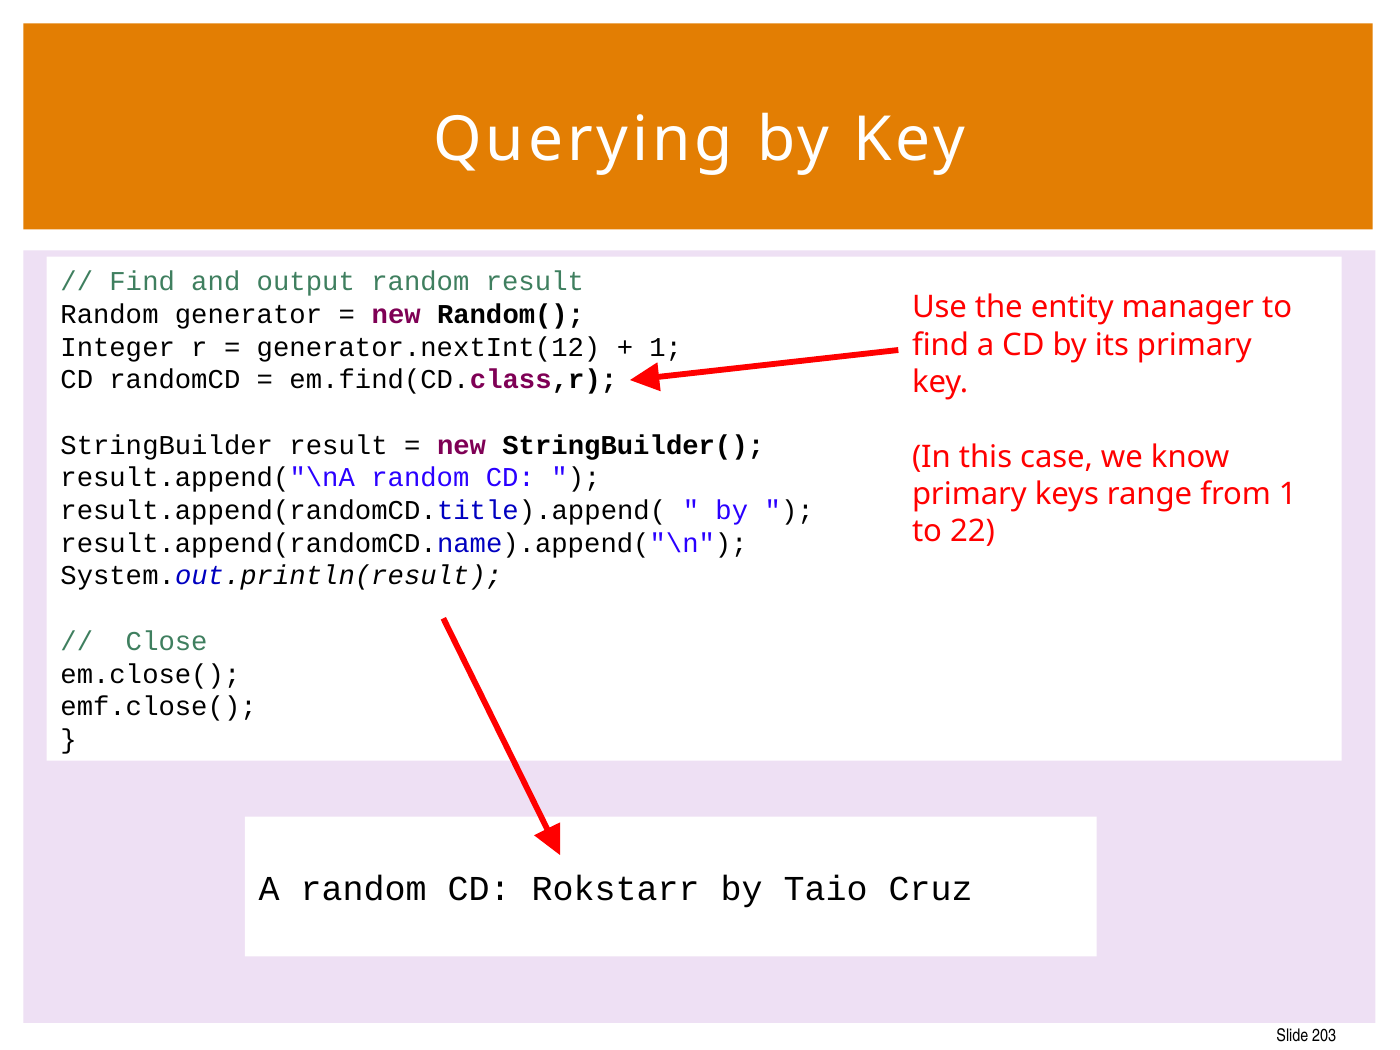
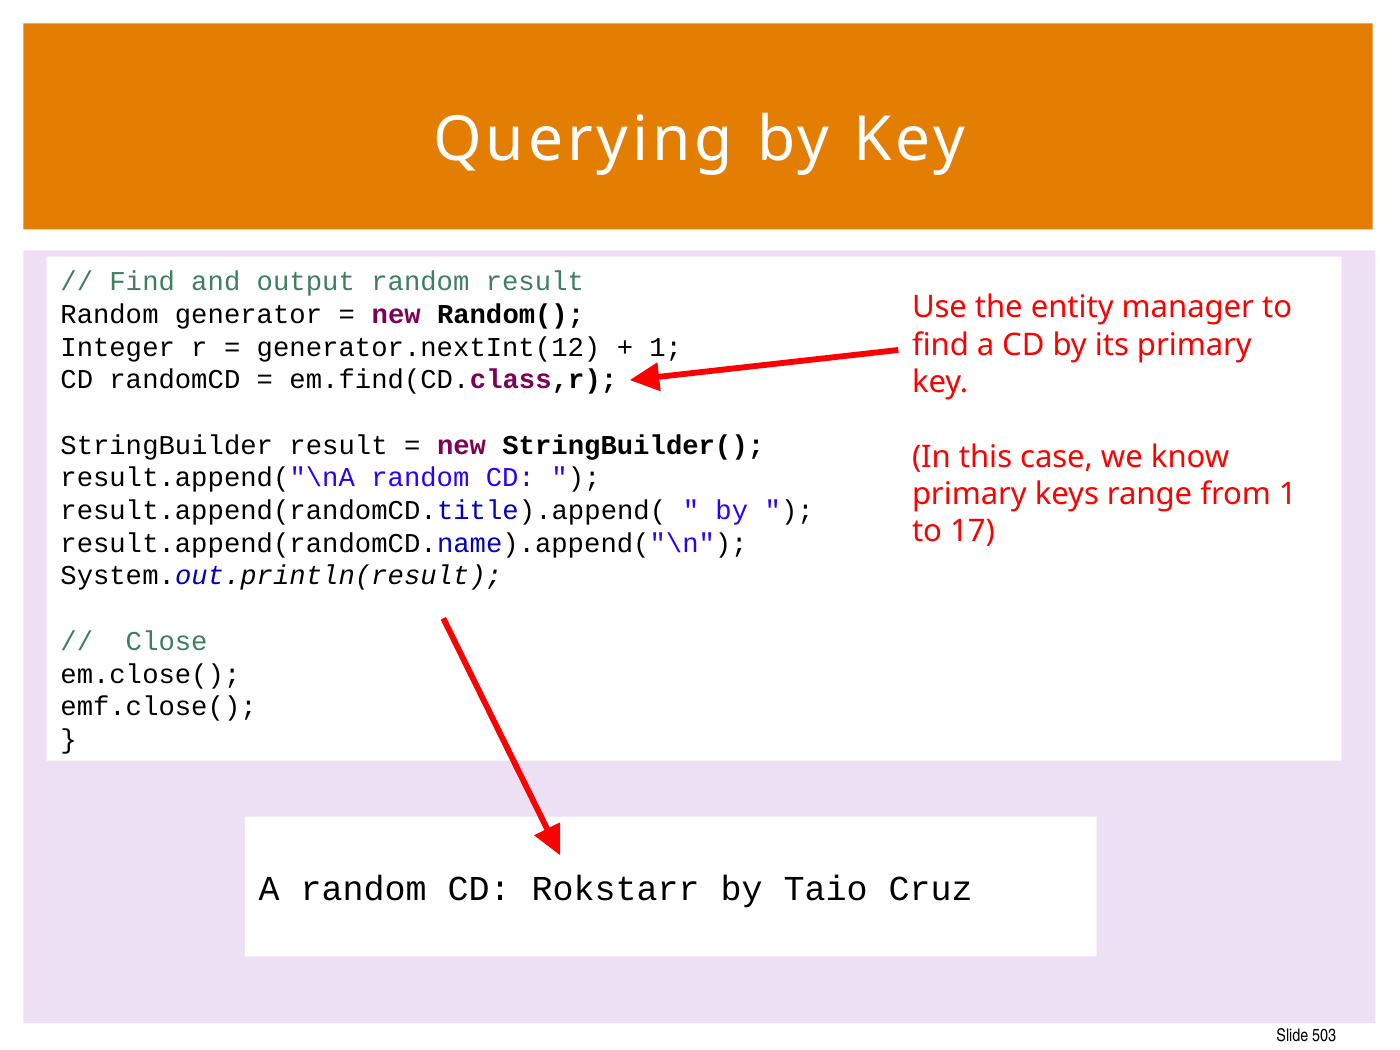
22: 22 -> 17 (972, 532)
203: 203 -> 503 (1324, 1036)
